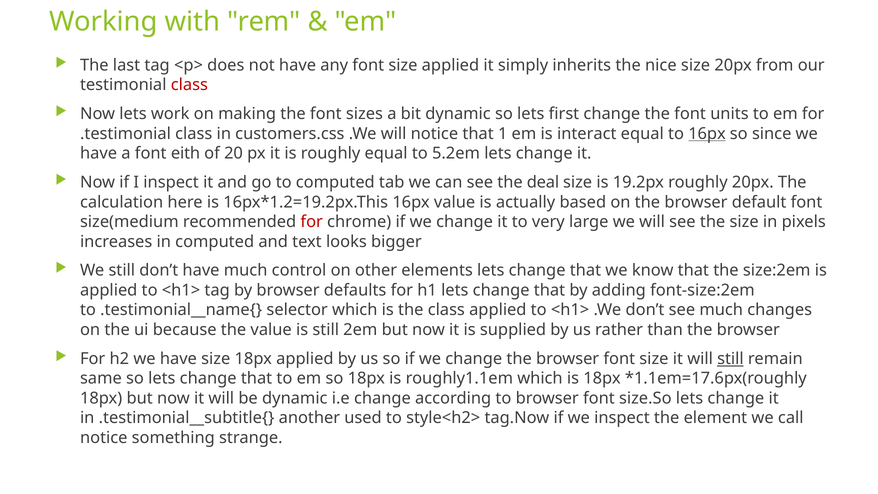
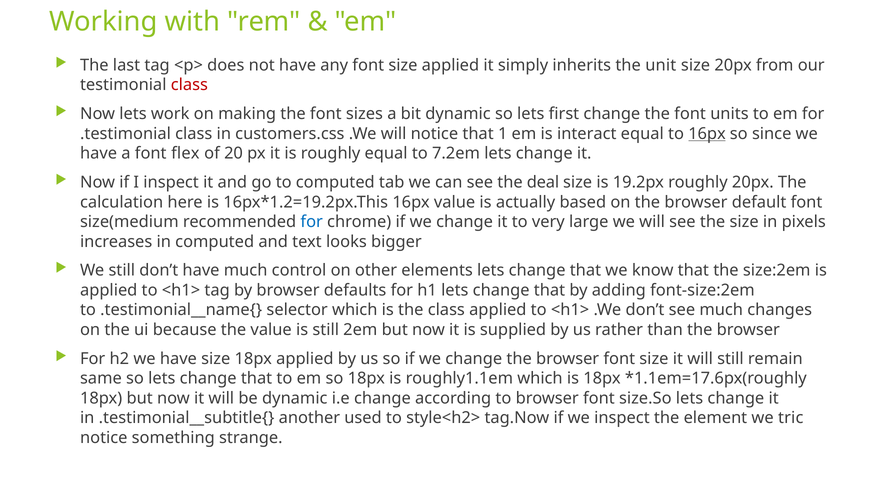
nice: nice -> unit (661, 65)
eith: eith -> flex (185, 153)
5.2em: 5.2em -> 7.2em (456, 153)
for colour: red -> blue (312, 222)
still underline: present -> none (730, 359)
call: call -> tric (791, 418)
